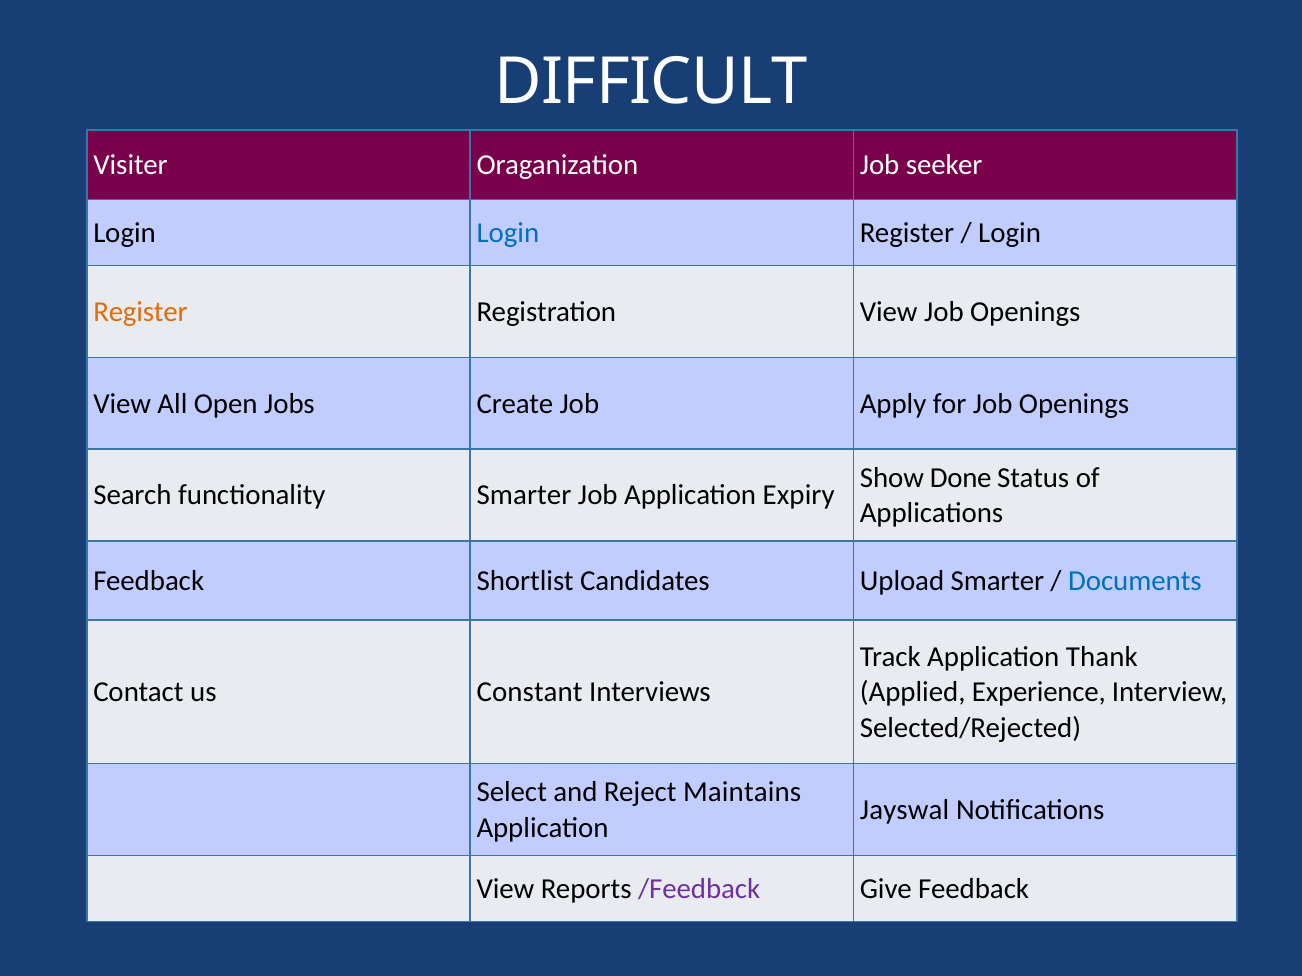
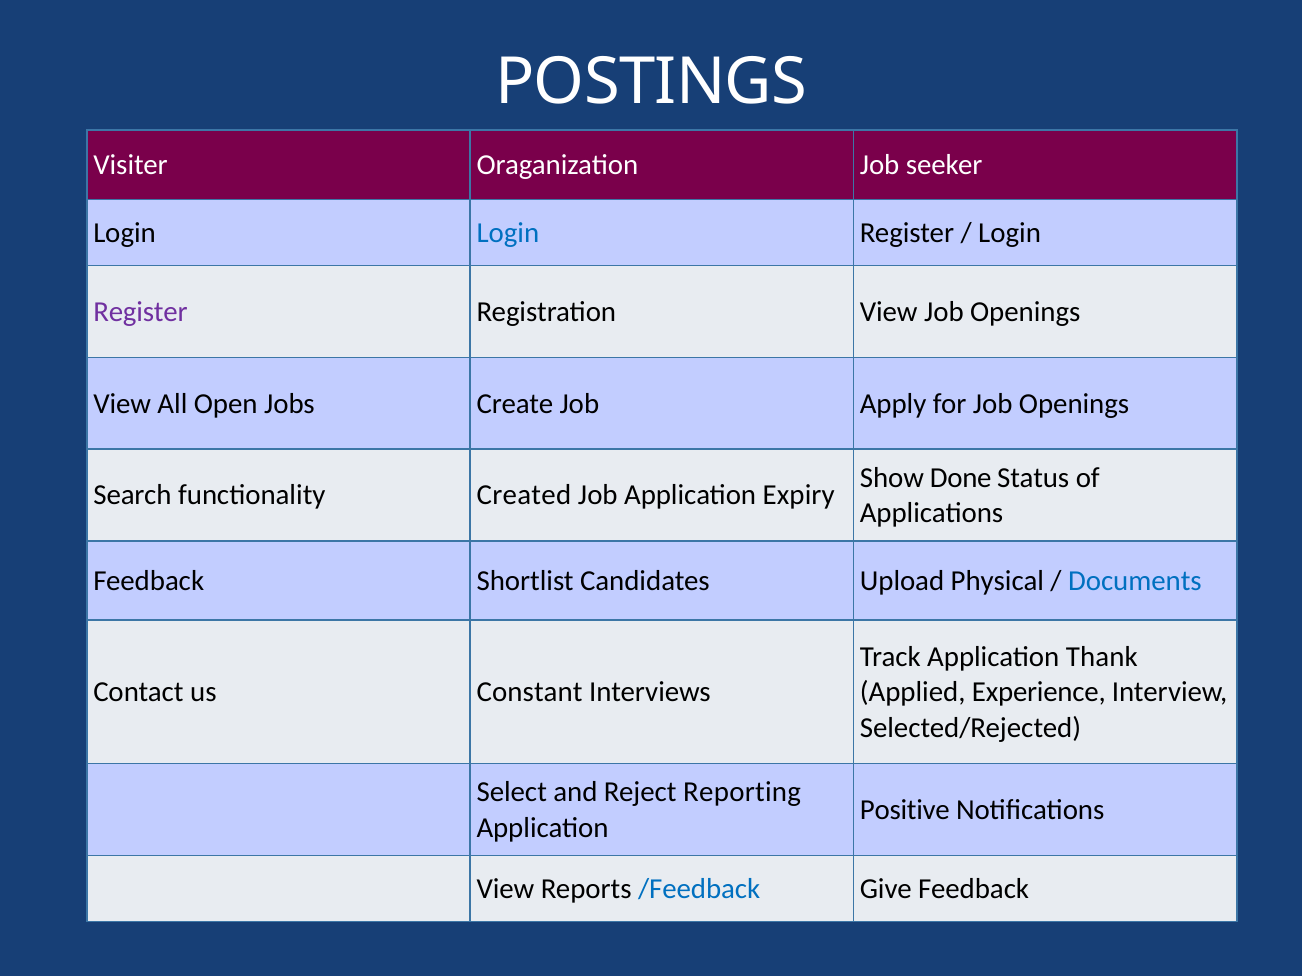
DIFFICULT: DIFFICULT -> POSTINGS (651, 83)
Register colour: orange -> purple (140, 312)
functionality Smarter: Smarter -> Created (524, 496)
Upload Smarter: Smarter -> Physical (997, 581)
Maintains: Maintains -> Reporting (742, 793)
Jayswal: Jayswal -> Positive (905, 810)
/Feedback colour: purple -> blue (699, 889)
